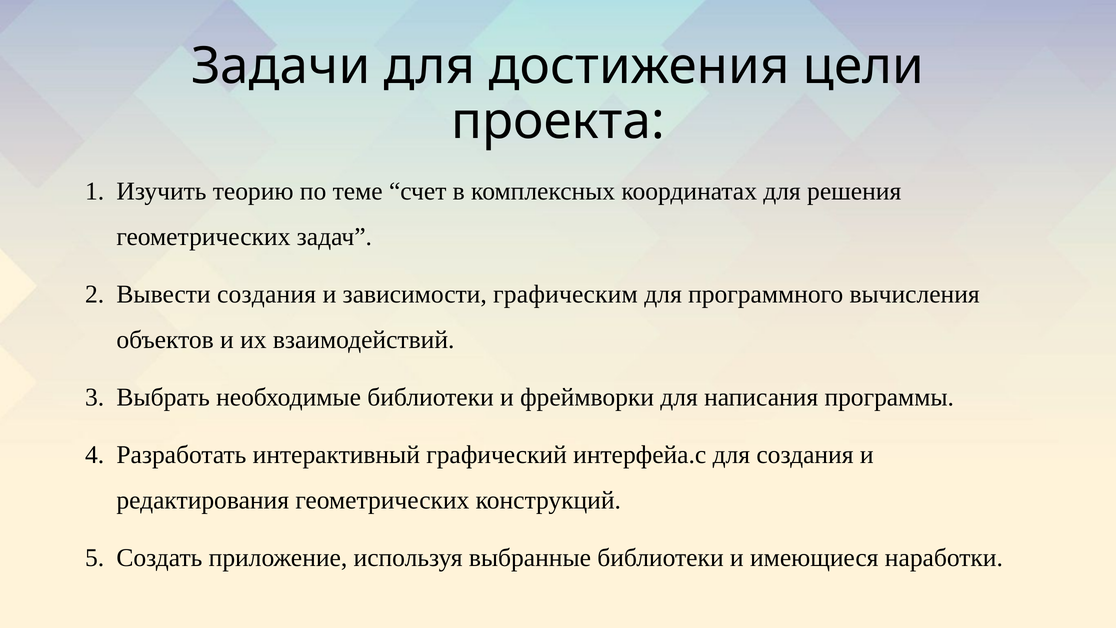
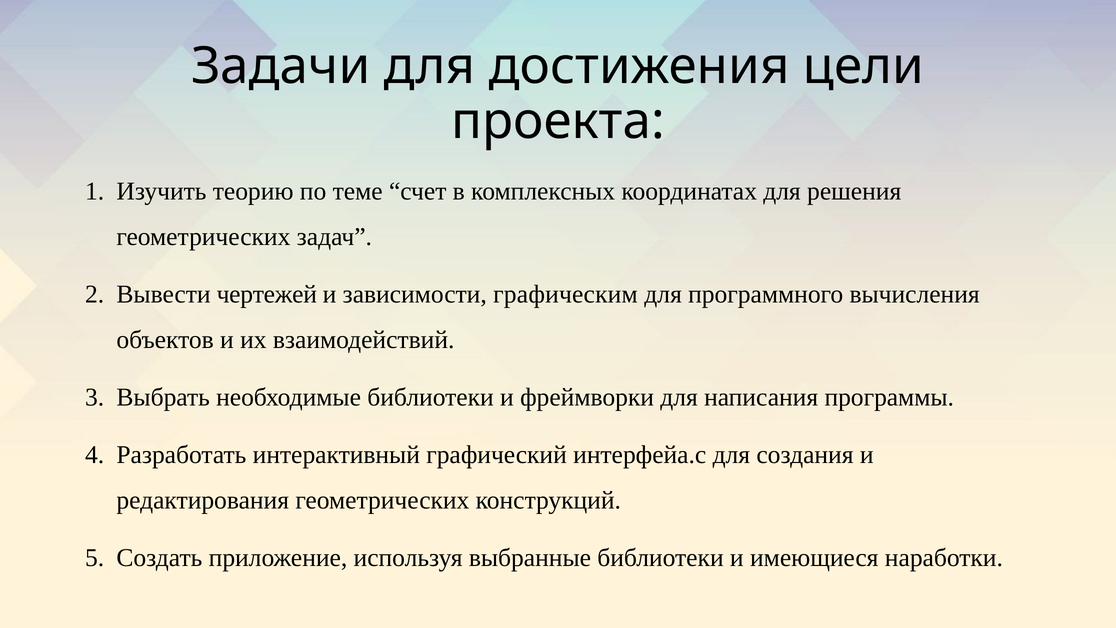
Вывести создания: создания -> чертежей (267, 294)
